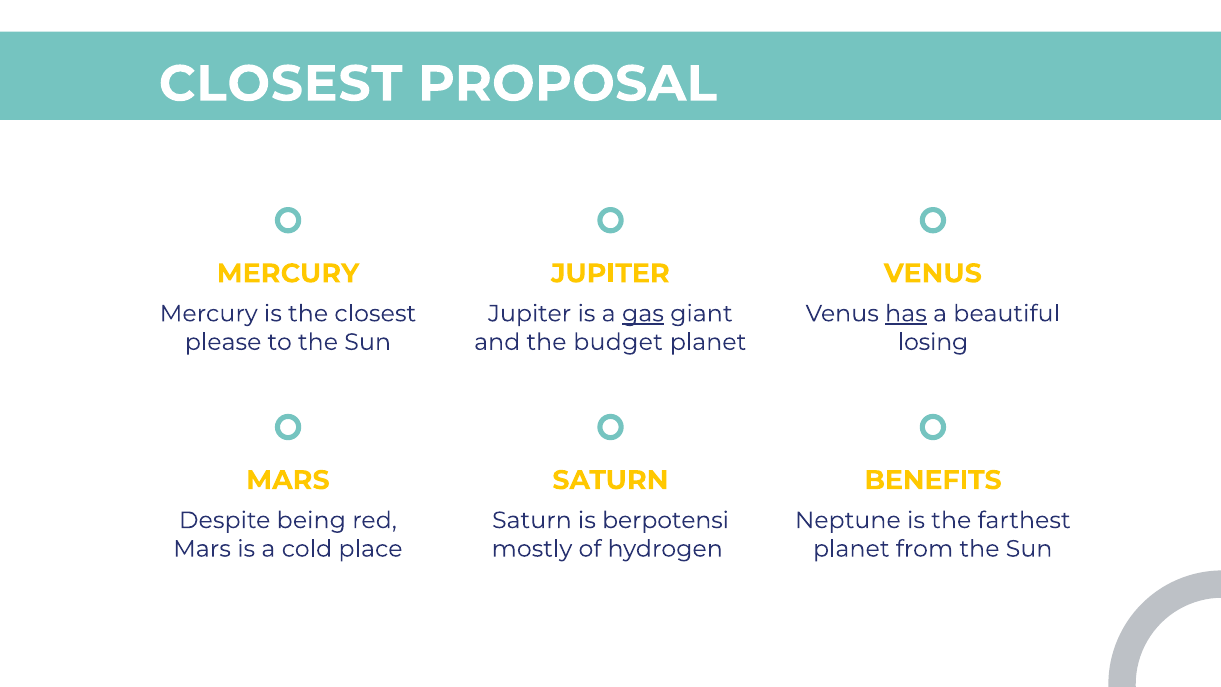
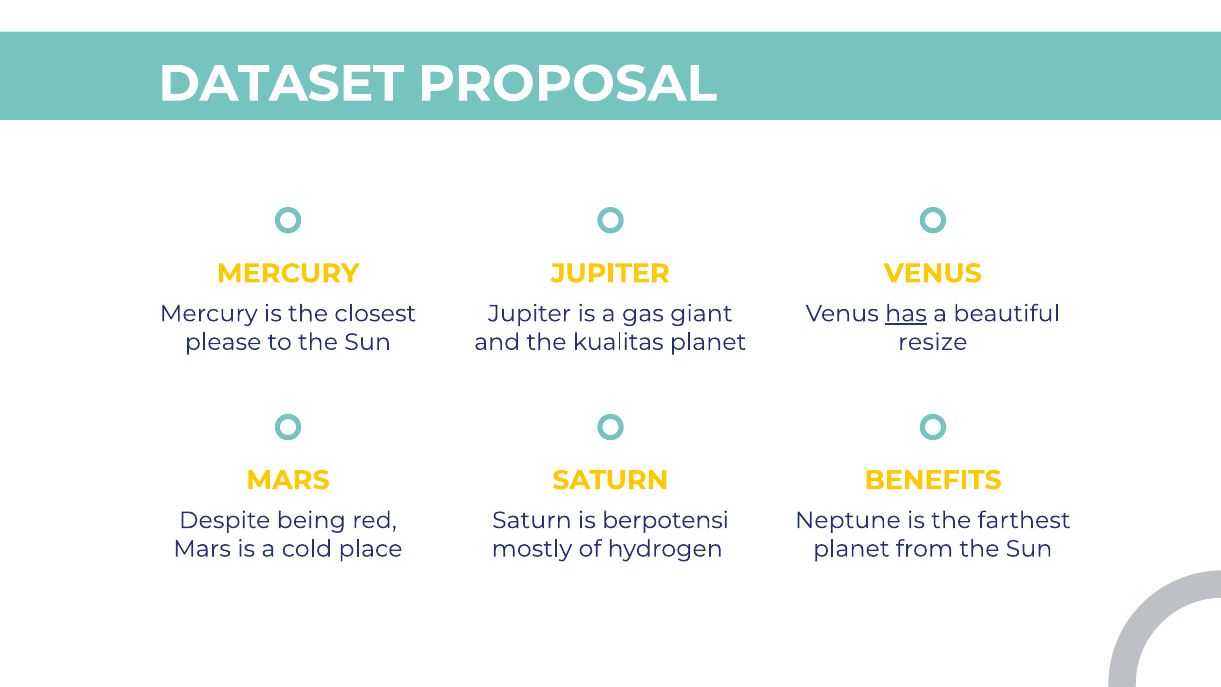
CLOSEST: CLOSEST -> DATASET (281, 84)
gas underline: present -> none (643, 314)
budget: budget -> kualitas (618, 342)
losing: losing -> resize (933, 342)
